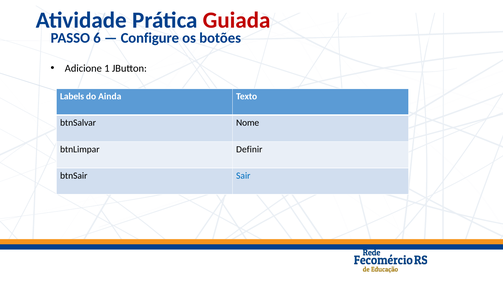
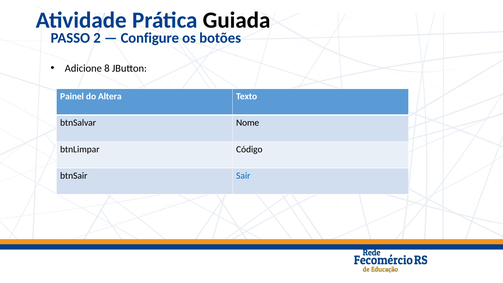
Guiada colour: red -> black (237, 20)
6: 6 -> 2 (97, 38)
1: 1 -> 8 (107, 68)
Labels: Labels -> Painel (72, 96)
Ainda: Ainda -> Altera (110, 96)
Definir: Definir -> Código (249, 149)
